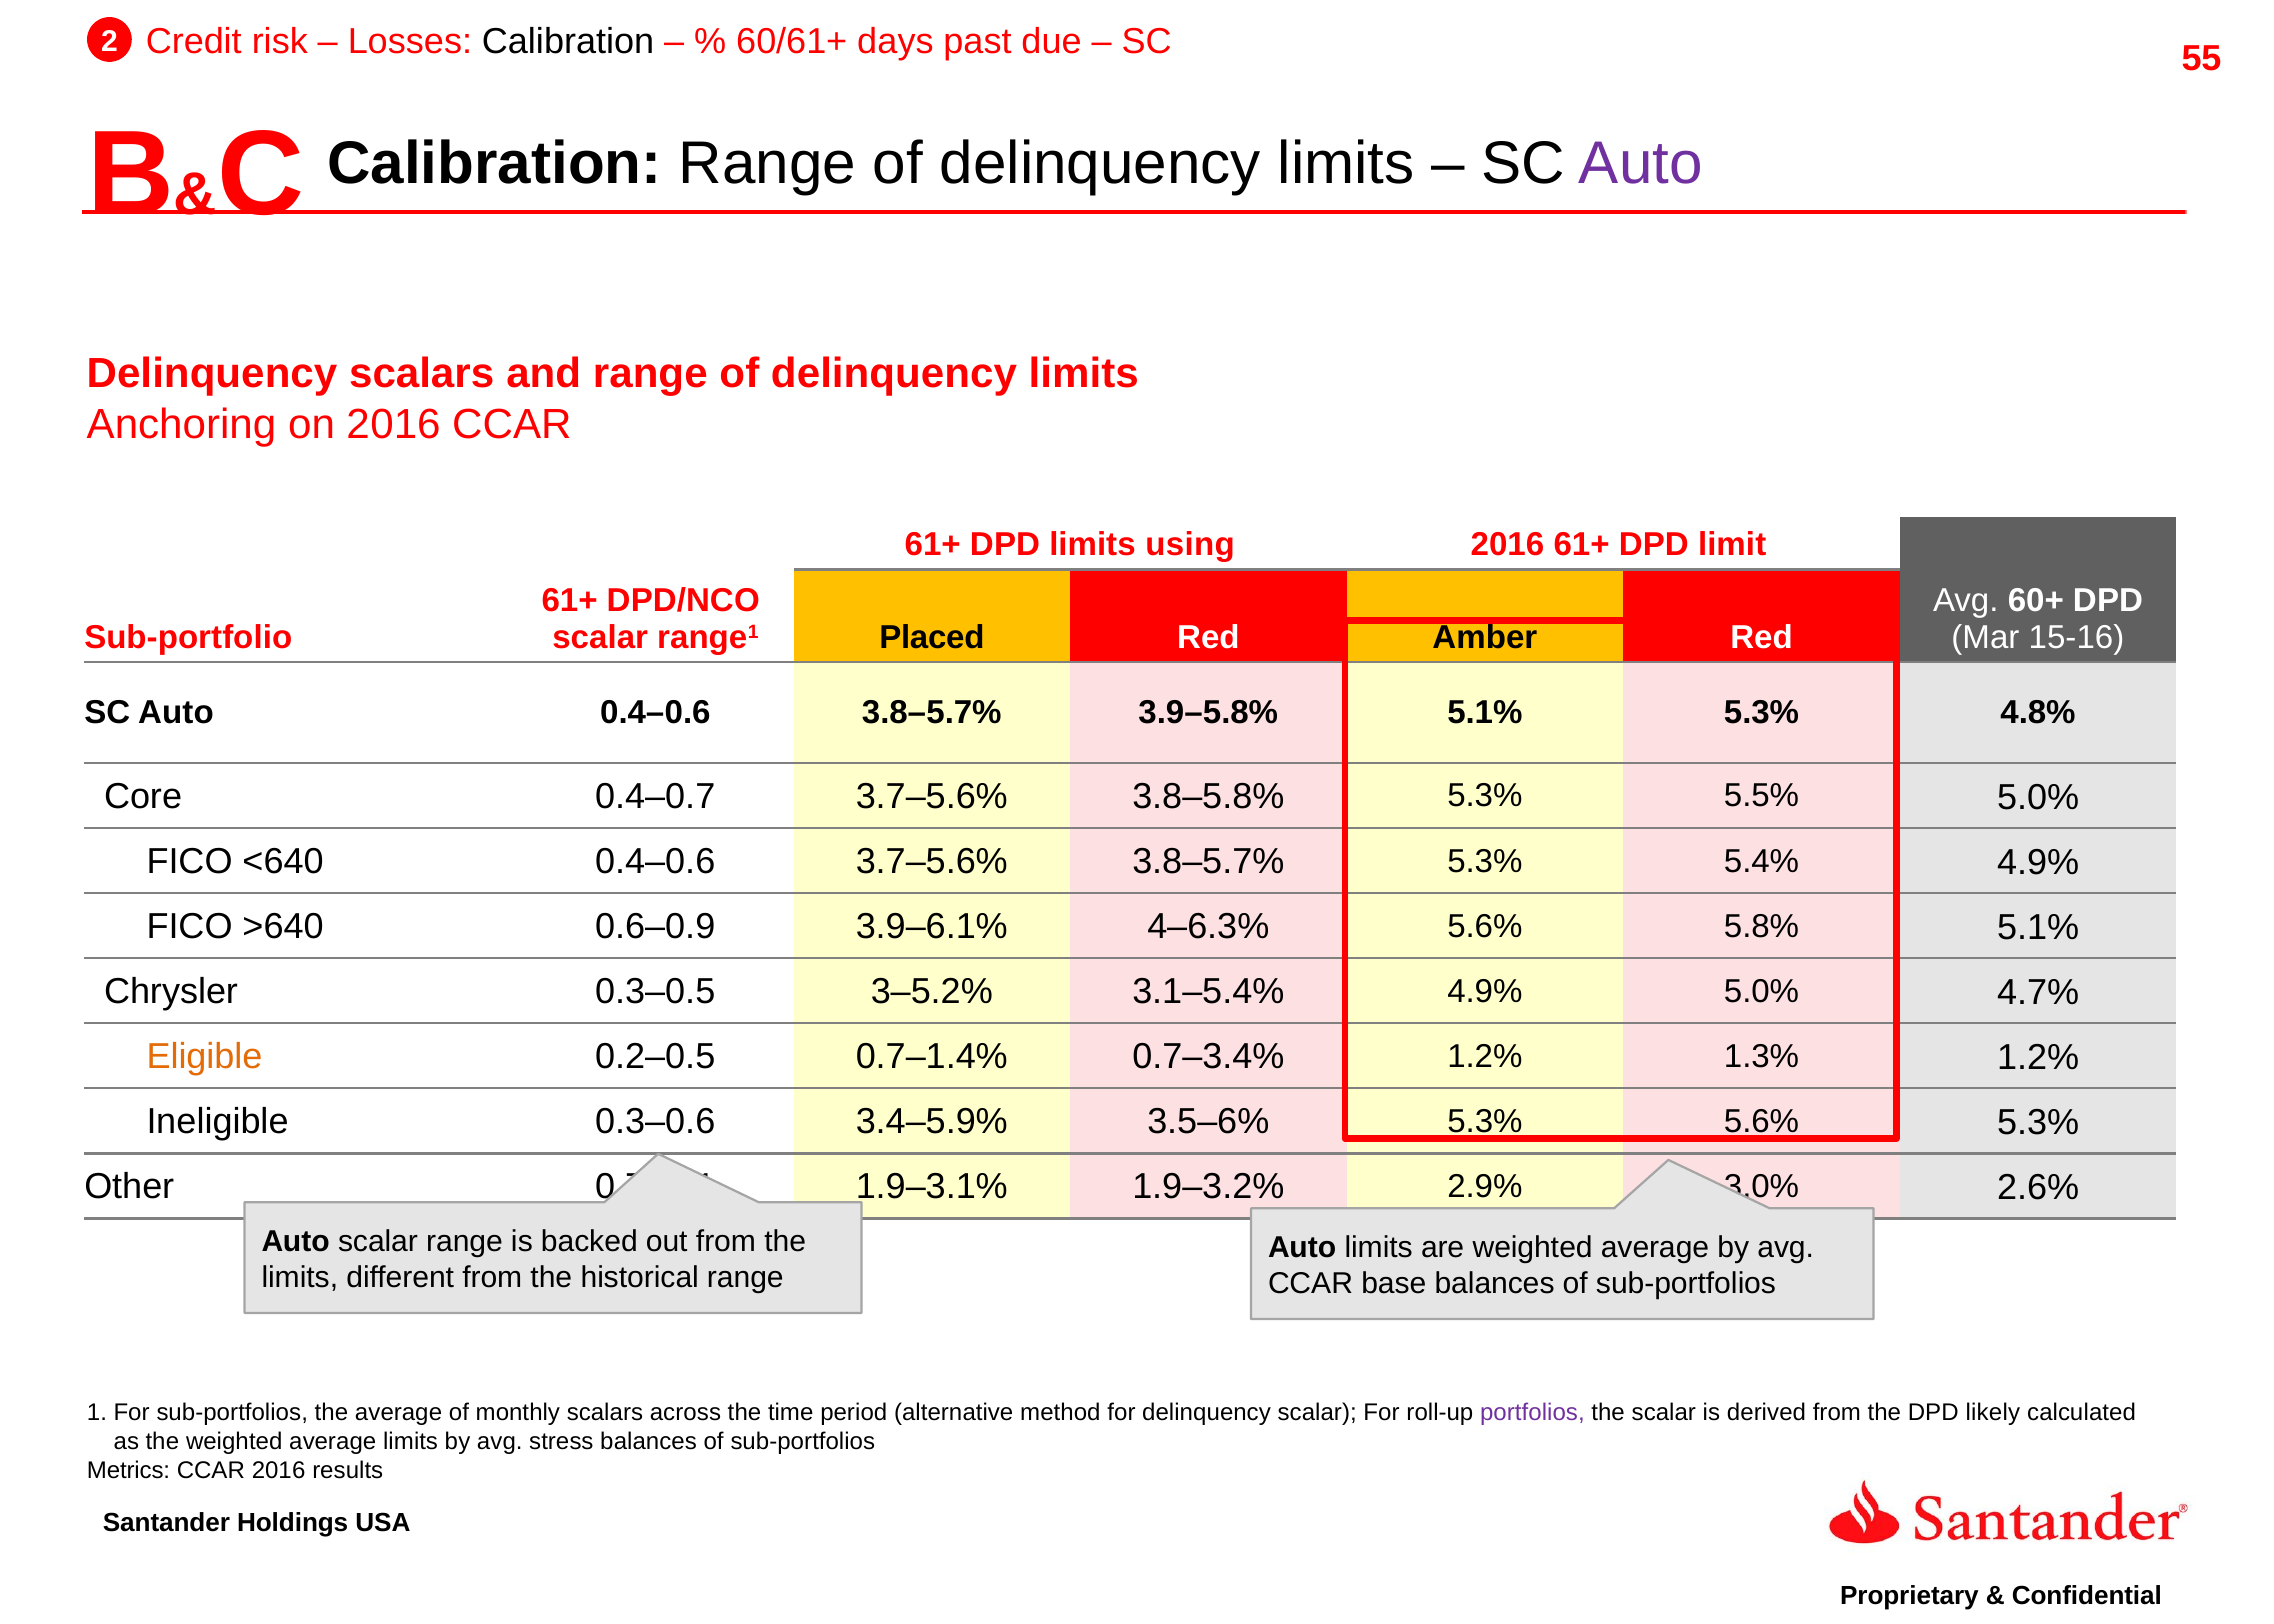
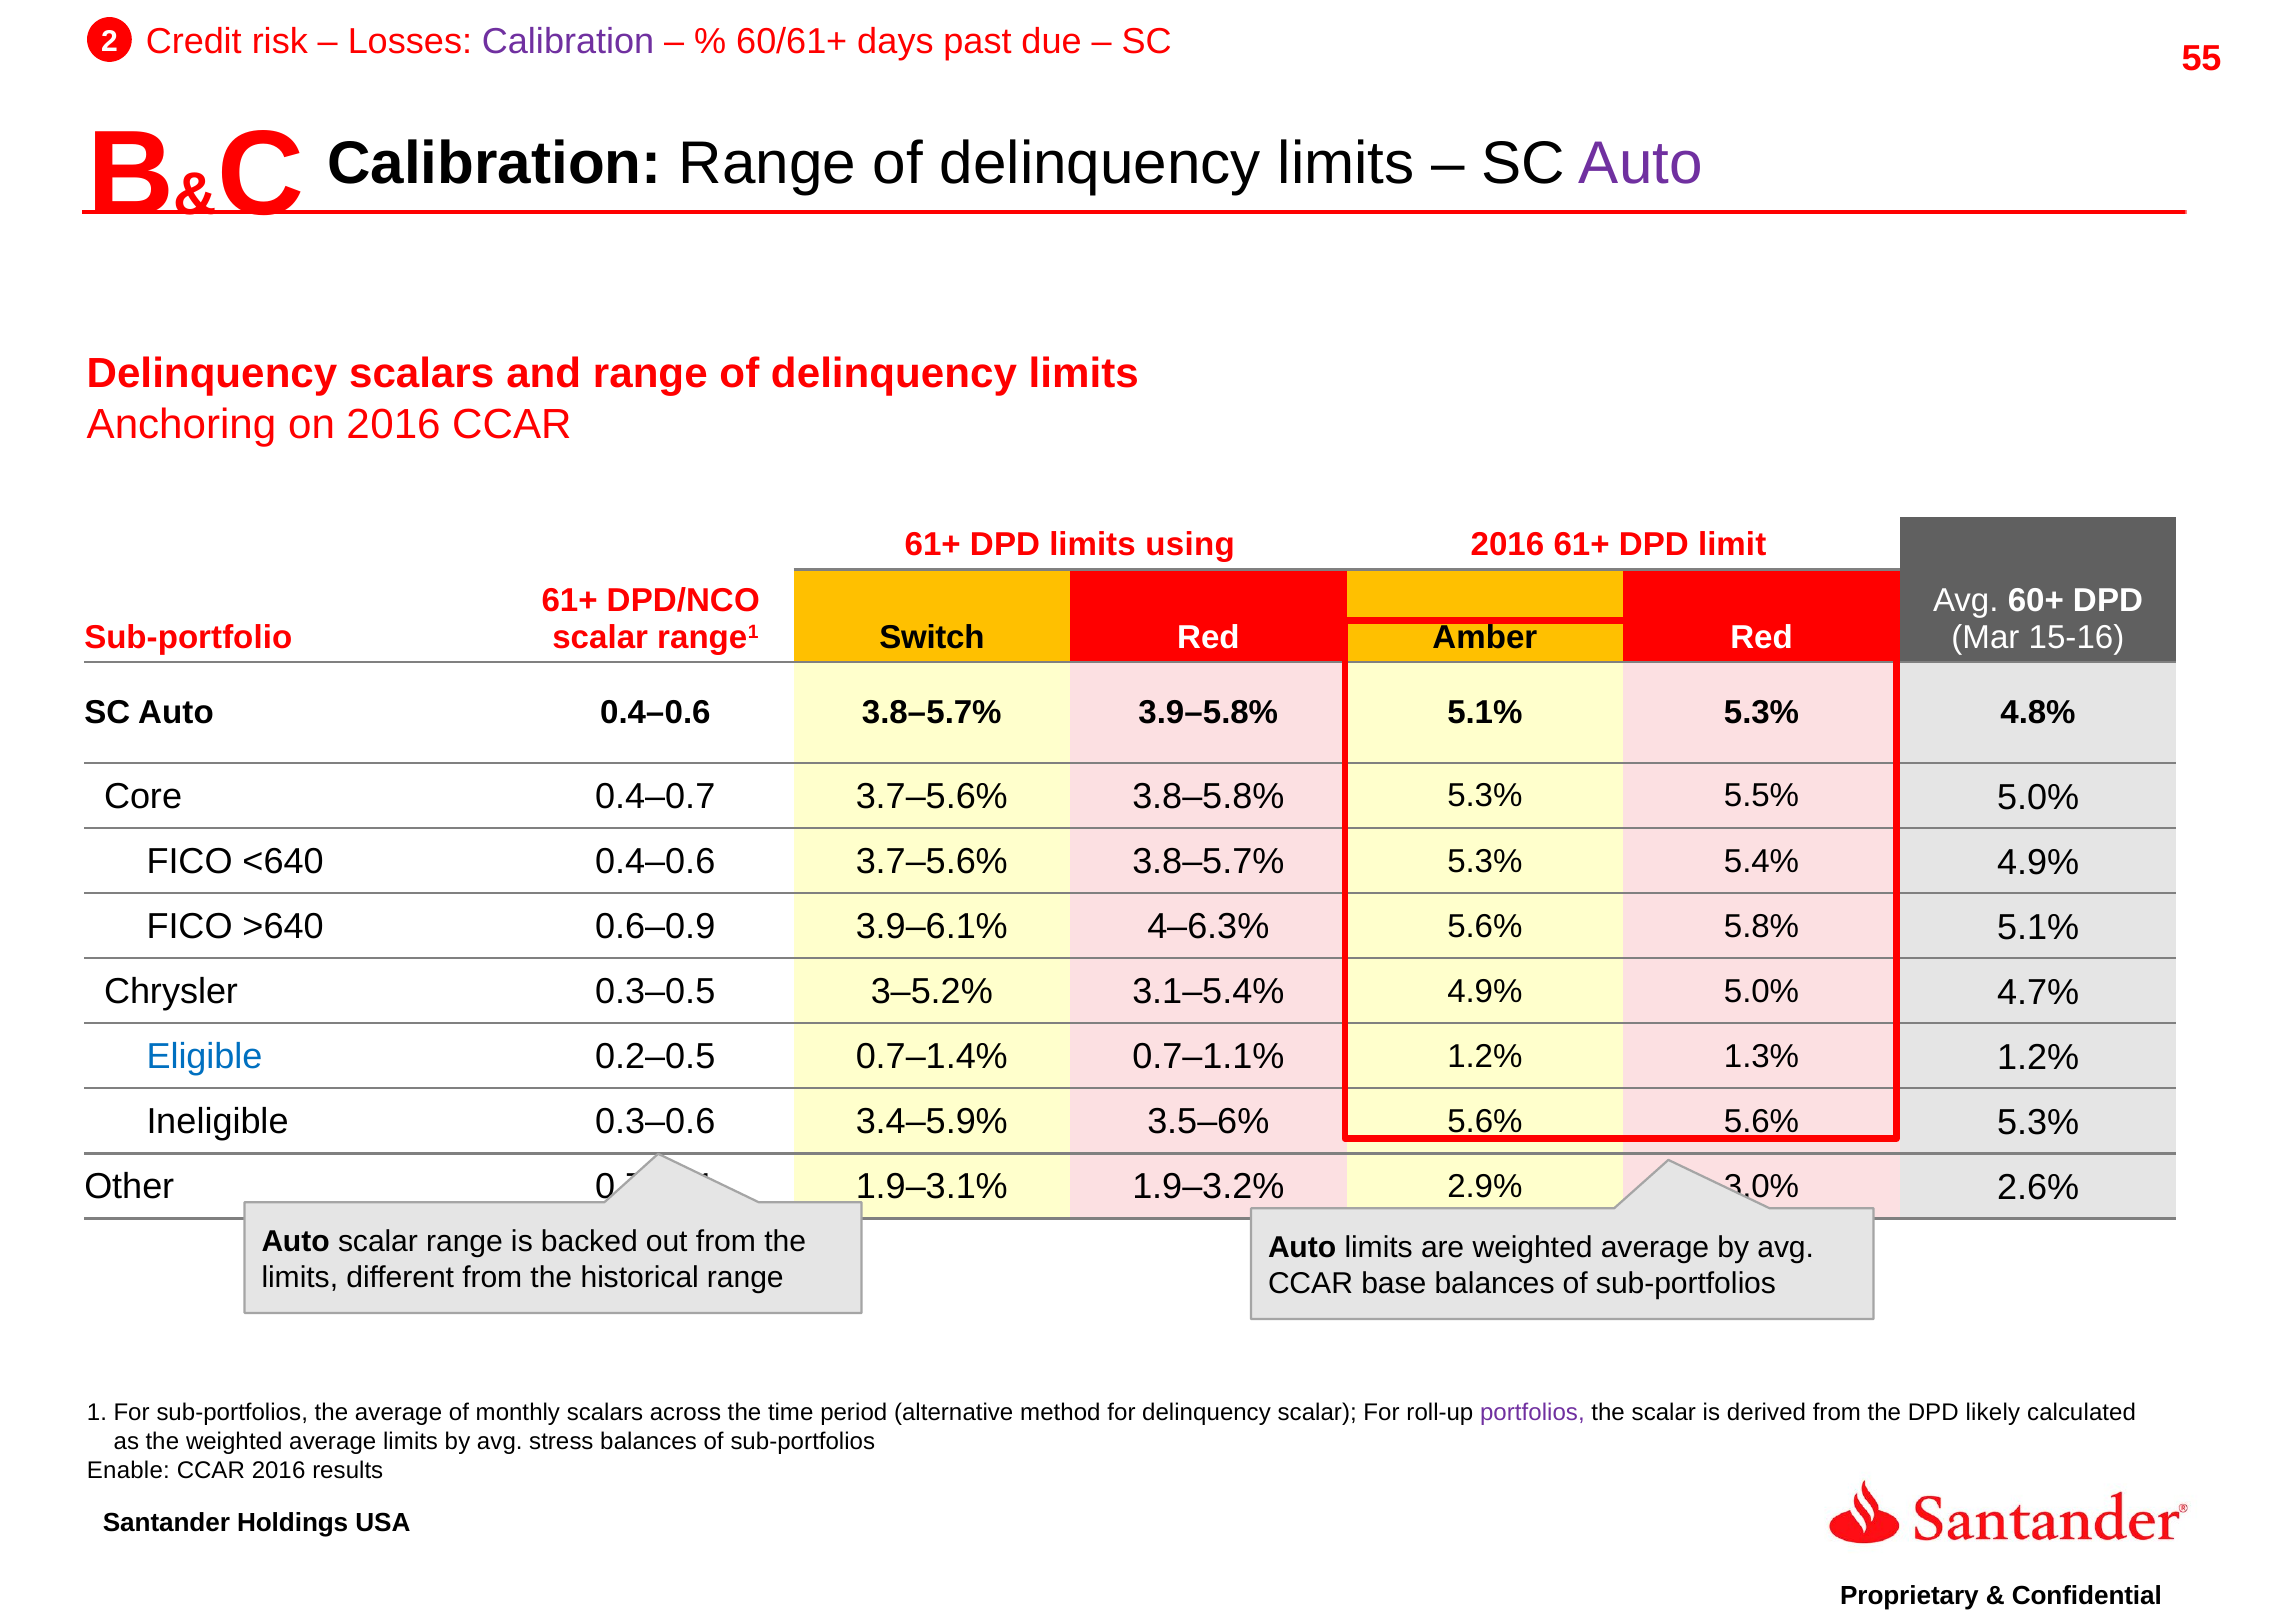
Calibration colour: black -> purple (568, 42)
Placed: Placed -> Switch (932, 638)
Eligible colour: orange -> blue (205, 1056)
0.7–3.4%: 0.7–3.4% -> 0.7–1.1% (1208, 1056)
3.5–6% 5.3%: 5.3% -> 5.6% (1485, 1121)
Metrics: Metrics -> Enable (128, 1471)
